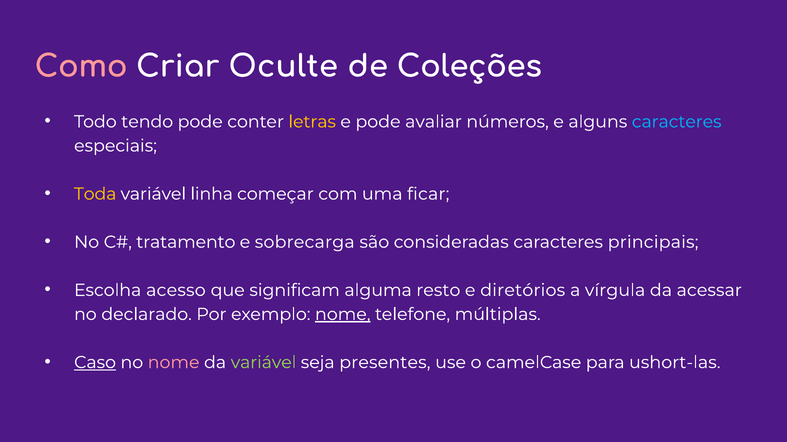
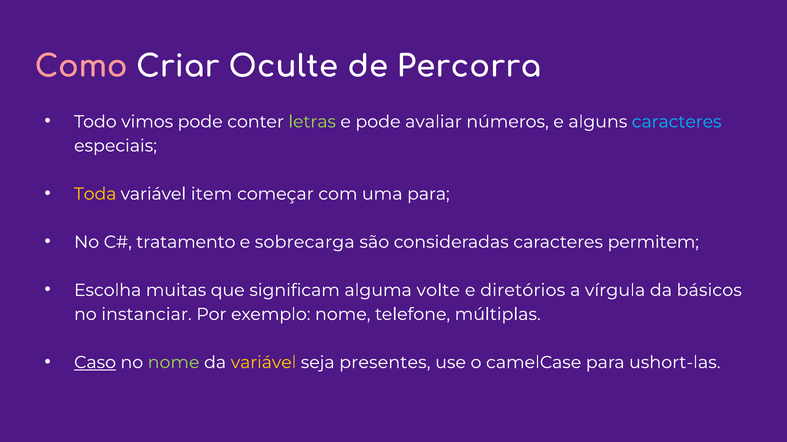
Coleções: Coleções -> Percorra (469, 67)
tendo: tendo -> vimos (147, 122)
letras colour: yellow -> light green (312, 122)
linha: linha -> item (212, 194)
uma ficar: ficar -> para (428, 194)
principais: principais -> permitem (653, 242)
acesso: acesso -> muitas (176, 291)
resto: resto -> volte (438, 291)
acessar: acessar -> básicos (709, 291)
declarado: declarado -> instanciar (146, 315)
nome underline: present -> none (343, 315)
nome colour: pink -> light green (174, 363)
variável colour: light green -> yellow (264, 363)
